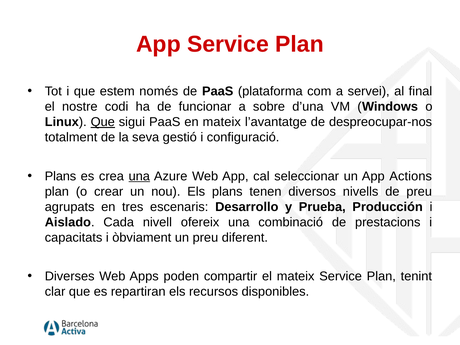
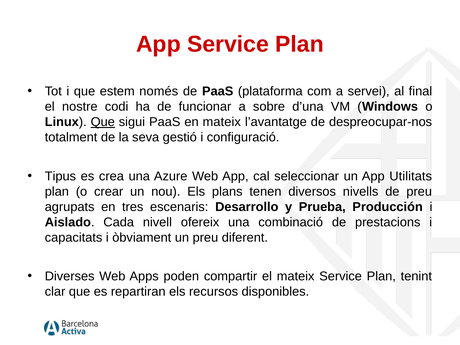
Plans: Plans -> Tipus (60, 176)
una underline: present -> none (139, 176)
Actions: Actions -> Utilitats (411, 176)
